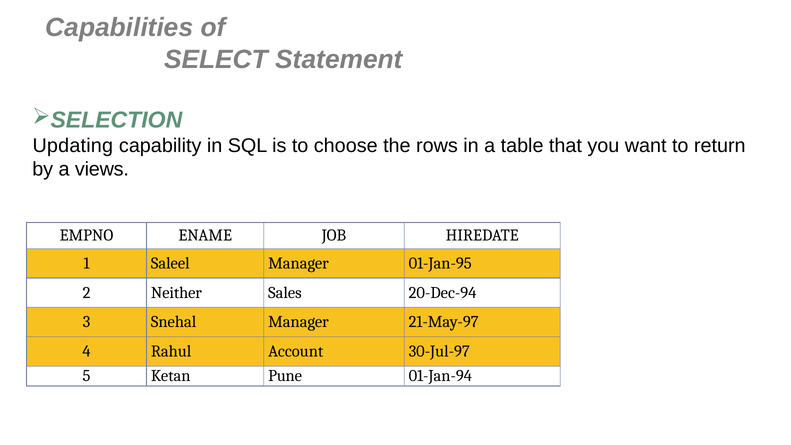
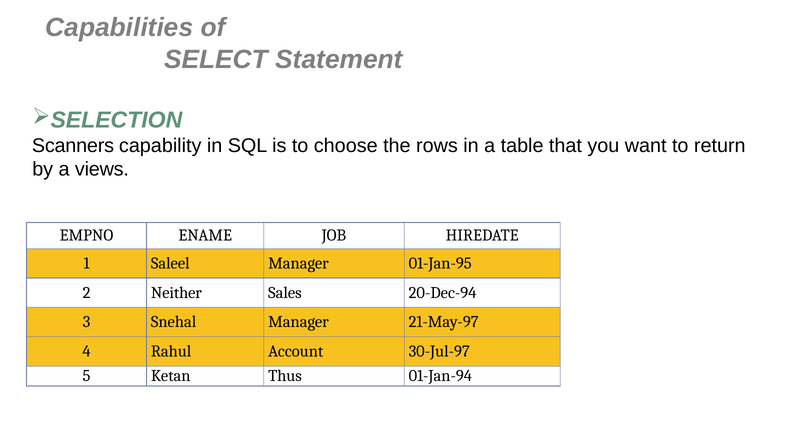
Updating: Updating -> Scanners (73, 146)
Pune: Pune -> Thus (285, 376)
